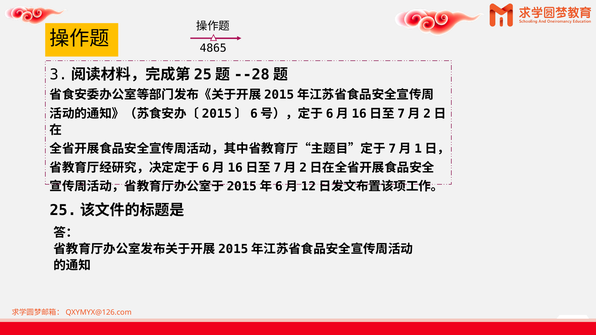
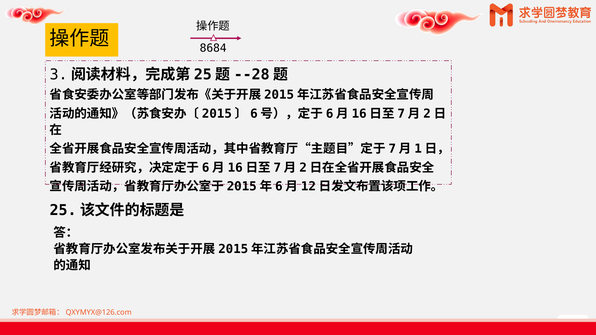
4865: 4865 -> 8684 (213, 48)
